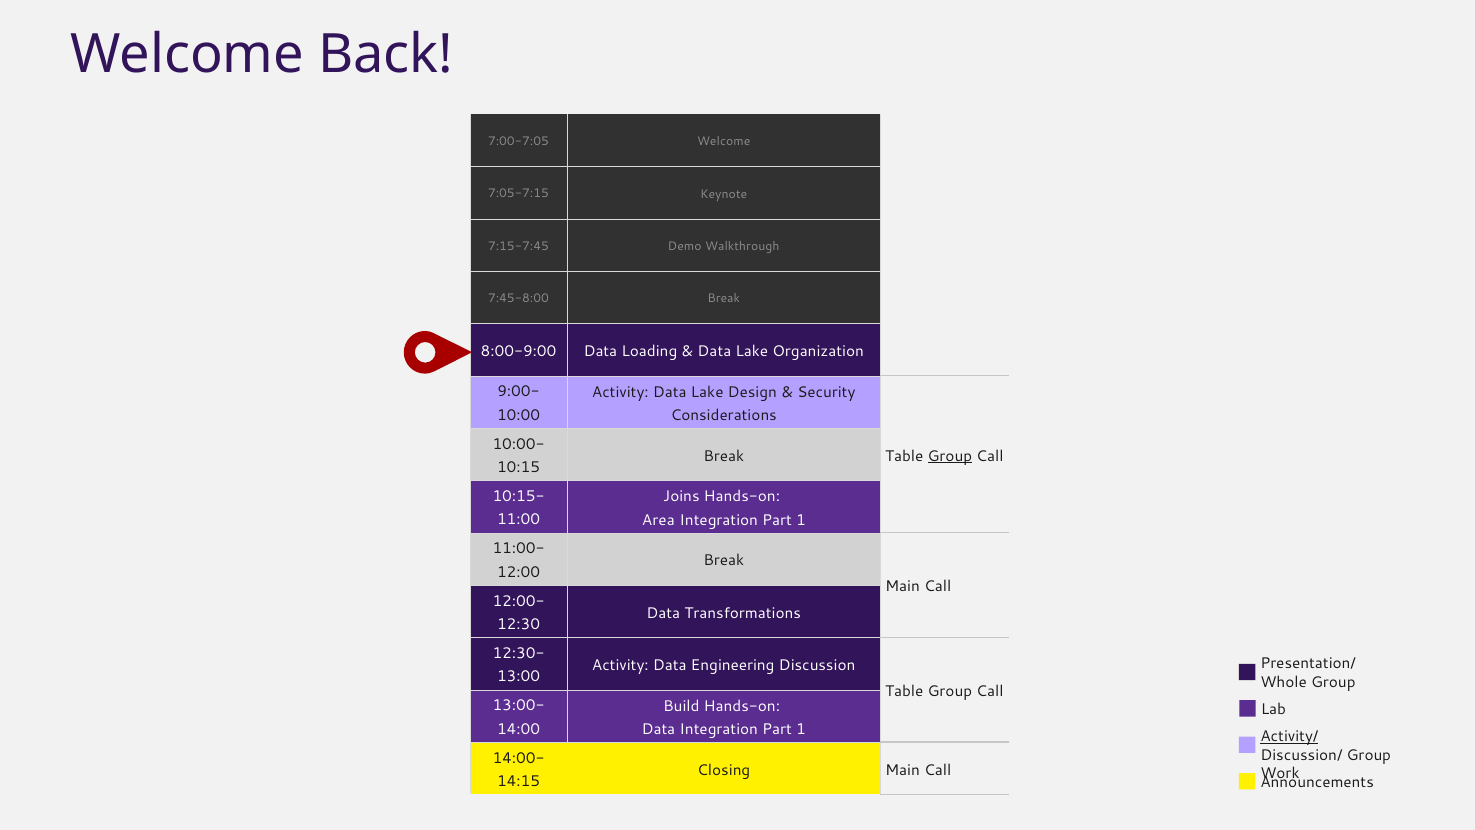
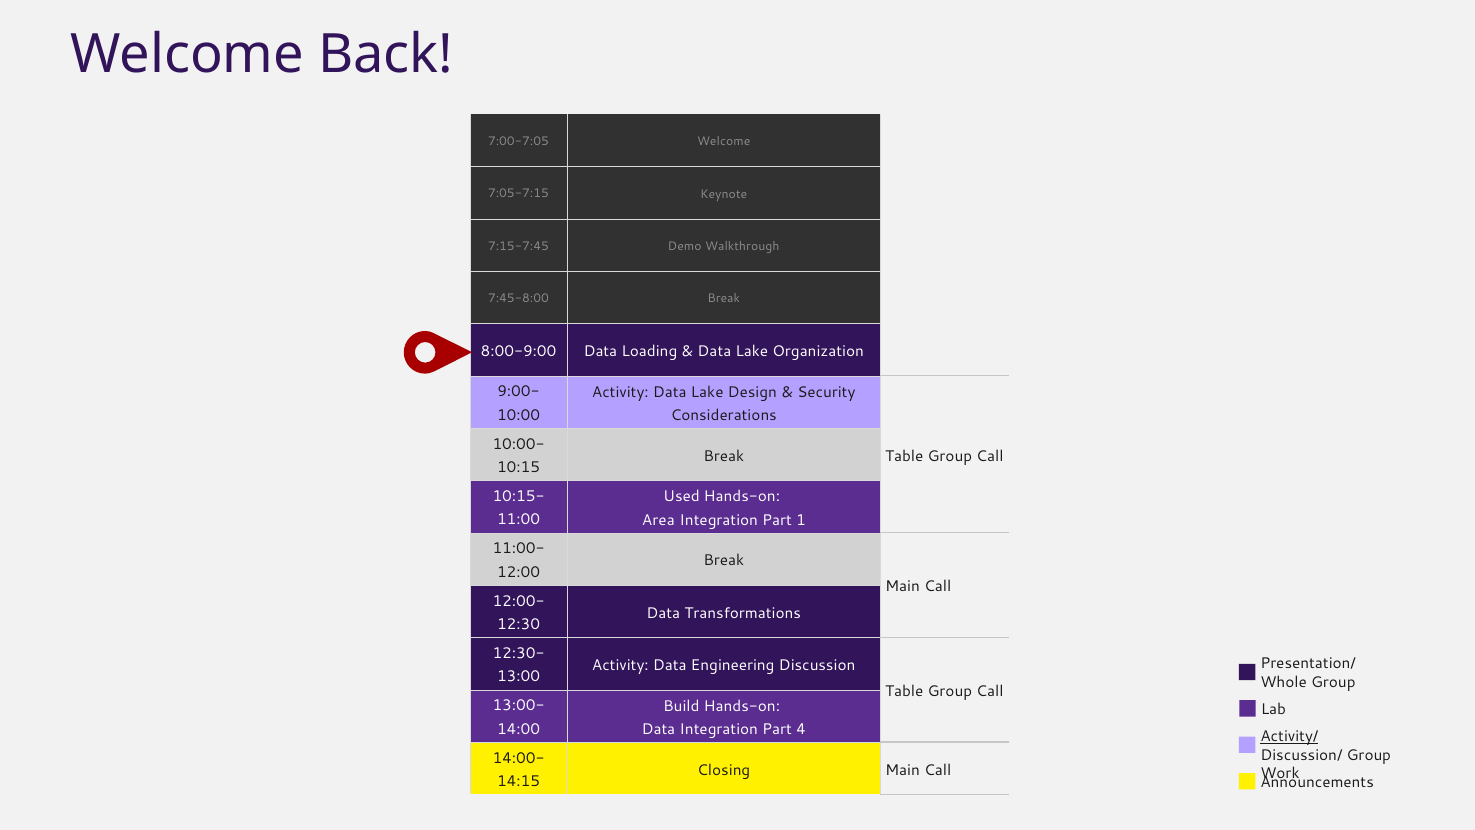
Group underline: present -> none (950, 456)
Joins: Joins -> Used (681, 497)
Data Integration Part 1: 1 -> 4 (801, 729)
